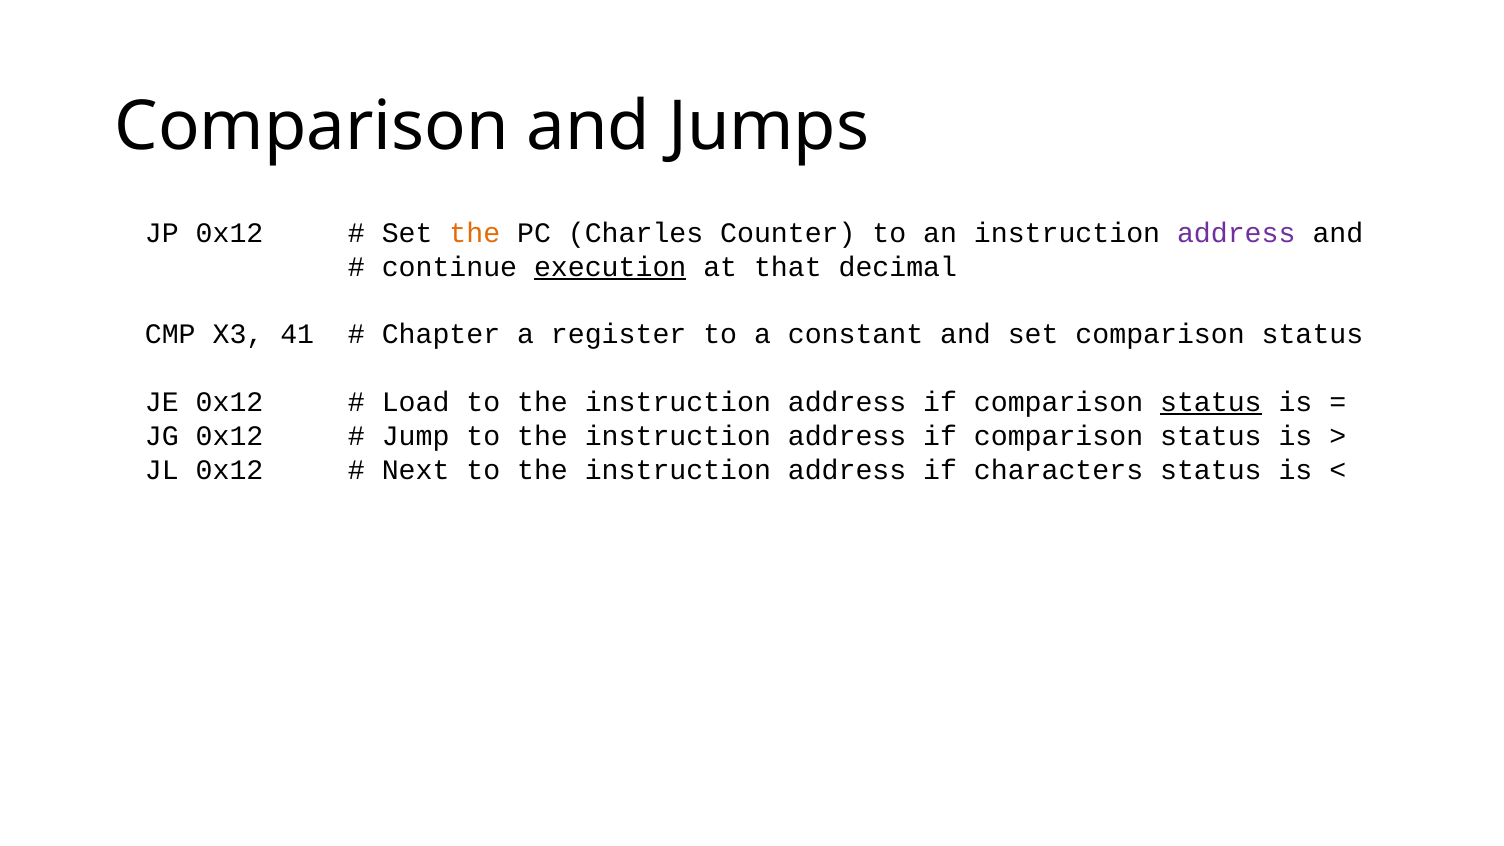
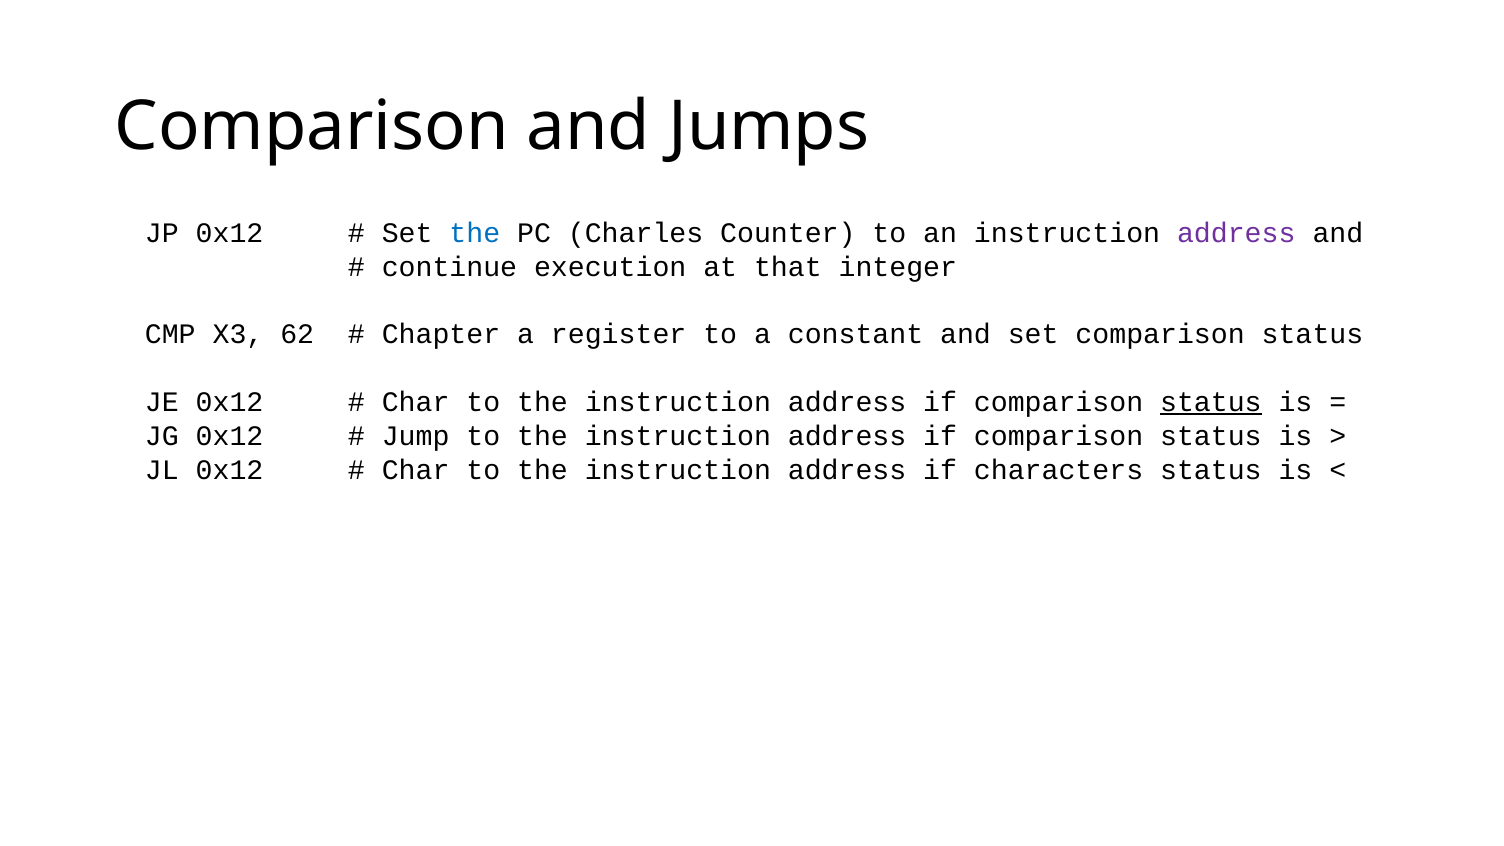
the colour: orange -> blue (475, 233)
execution underline: present -> none (610, 267)
decimal: decimal -> integer (898, 267)
41: 41 -> 62 (297, 334)
Load: Load -> Char (416, 402)
Next: Next -> Char (416, 470)
